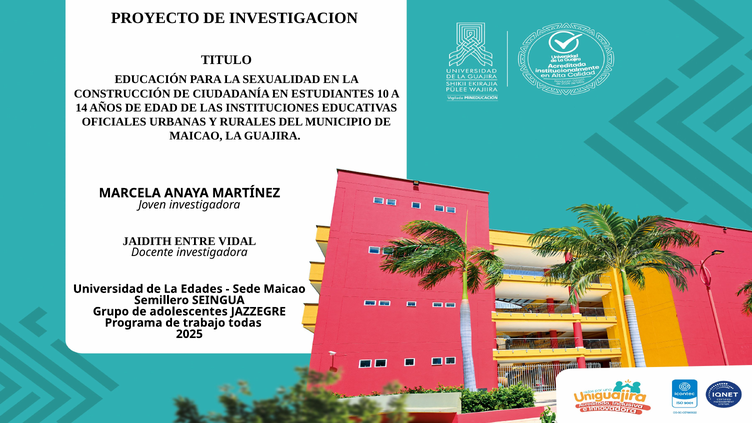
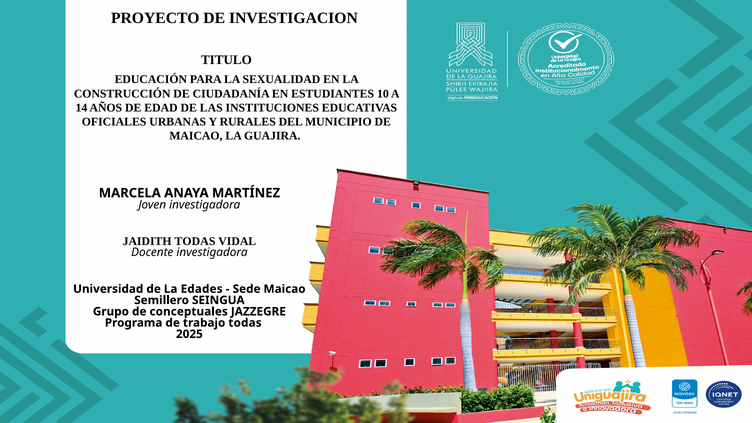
JAIDITH ENTRE: ENTRE -> TODAS (195, 241)
adolescentes: adolescentes -> conceptuales (189, 312)
